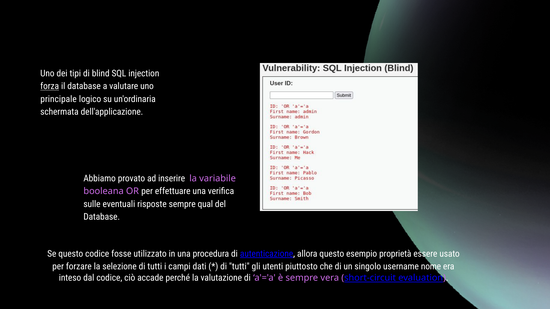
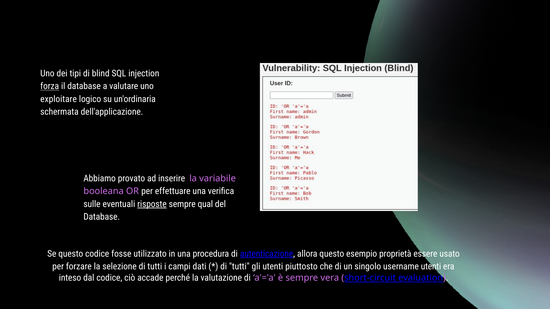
principale: principale -> exploitare (59, 99)
risposte underline: none -> present (152, 204)
username nome: nome -> utenti (431, 267)
